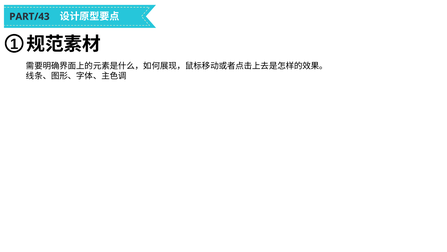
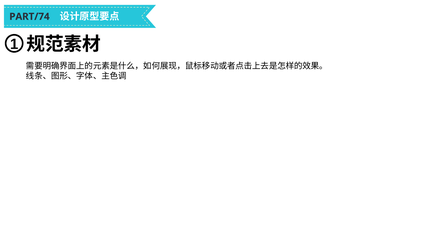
PART/43: PART/43 -> PART/74 (29, 17)
